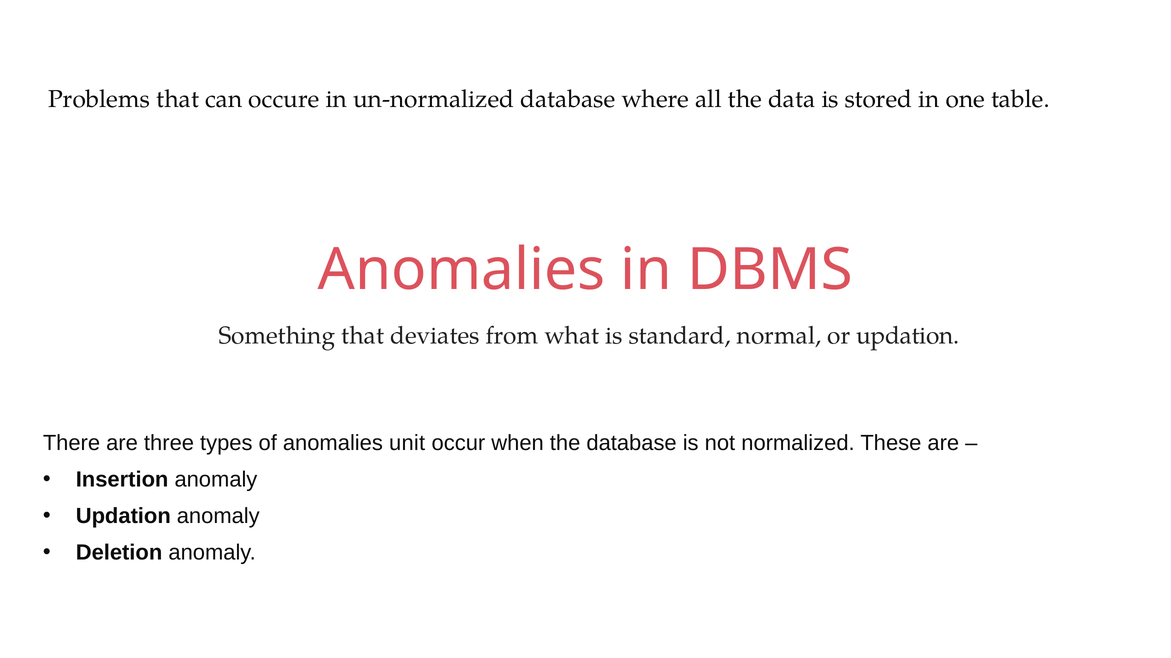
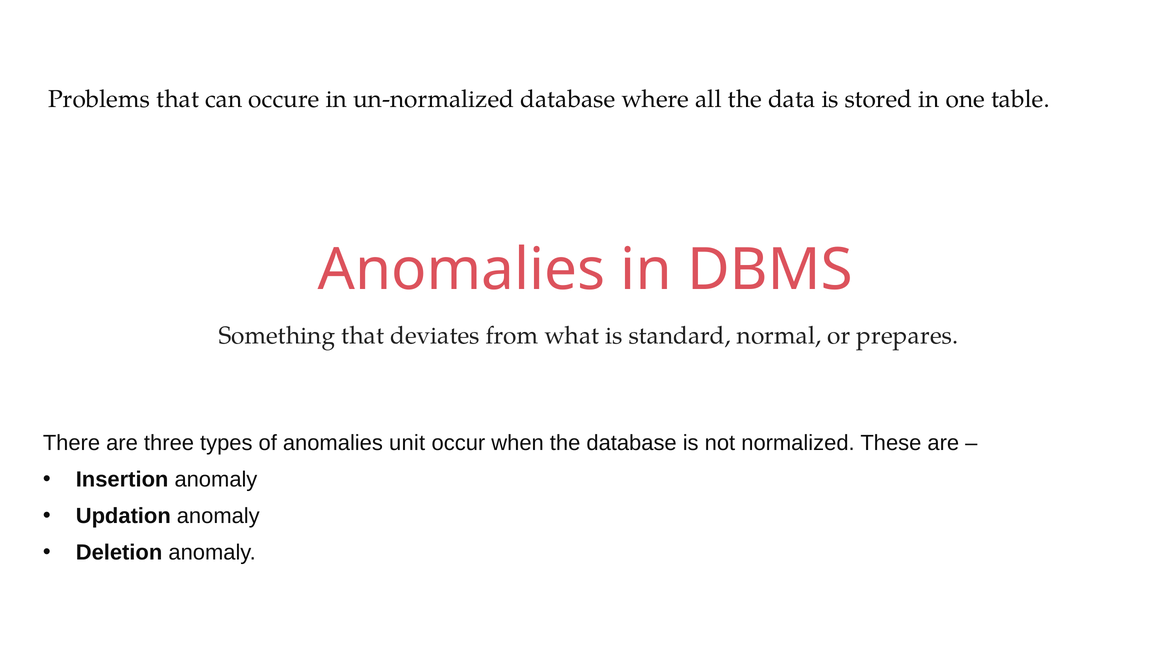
or updation: updation -> prepares (907, 336)
